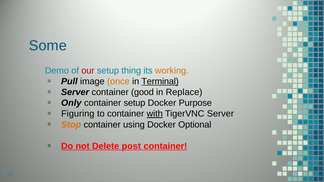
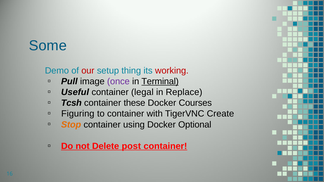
working colour: orange -> red (172, 71)
once colour: orange -> purple (118, 81)
Server: Server -> Useful (75, 92)
good: good -> legal (142, 92)
Only: Only -> Tcsh (71, 103)
container setup: setup -> these (134, 103)
Purpose: Purpose -> Courses (195, 103)
with underline: present -> none (155, 114)
TigerVNC Server: Server -> Create (220, 114)
